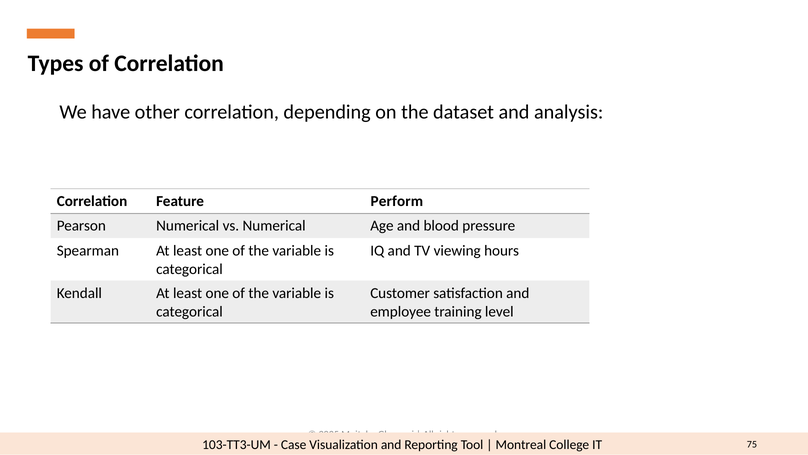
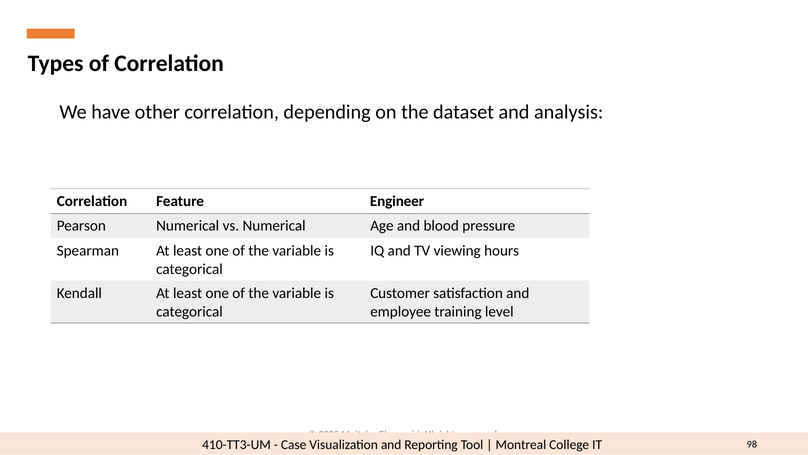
Perform: Perform -> Engineer (397, 201)
103-TT3-UM: 103-TT3-UM -> 410-TT3-UM (236, 444)
75: 75 -> 98 (752, 444)
